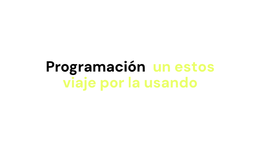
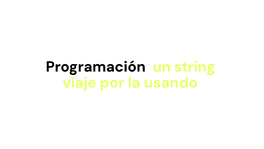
estos: estos -> string (195, 67)
